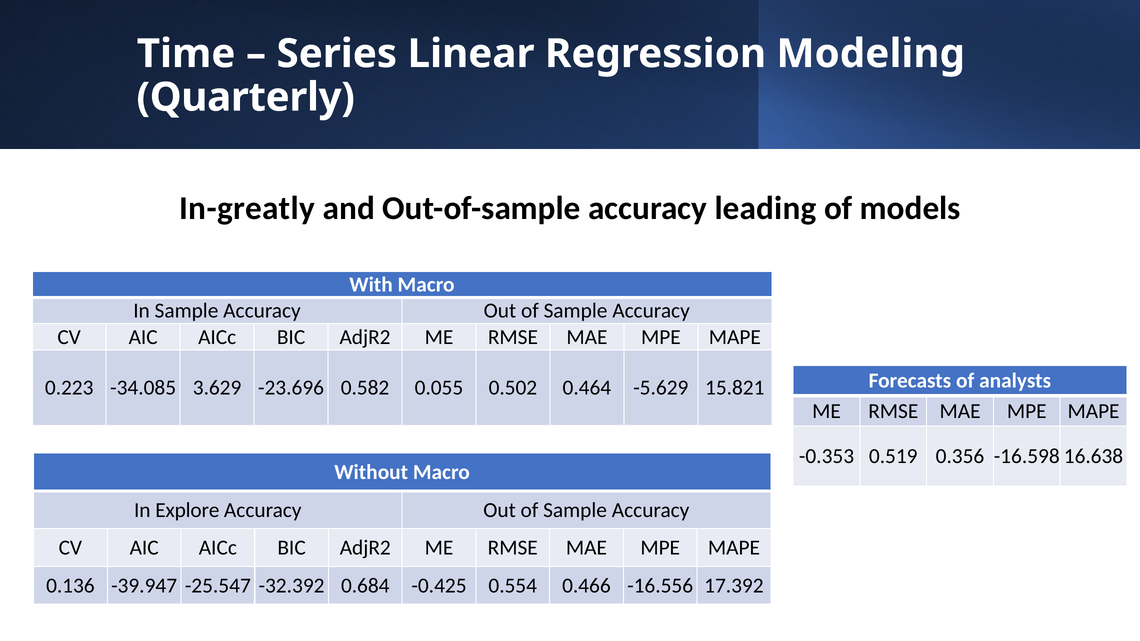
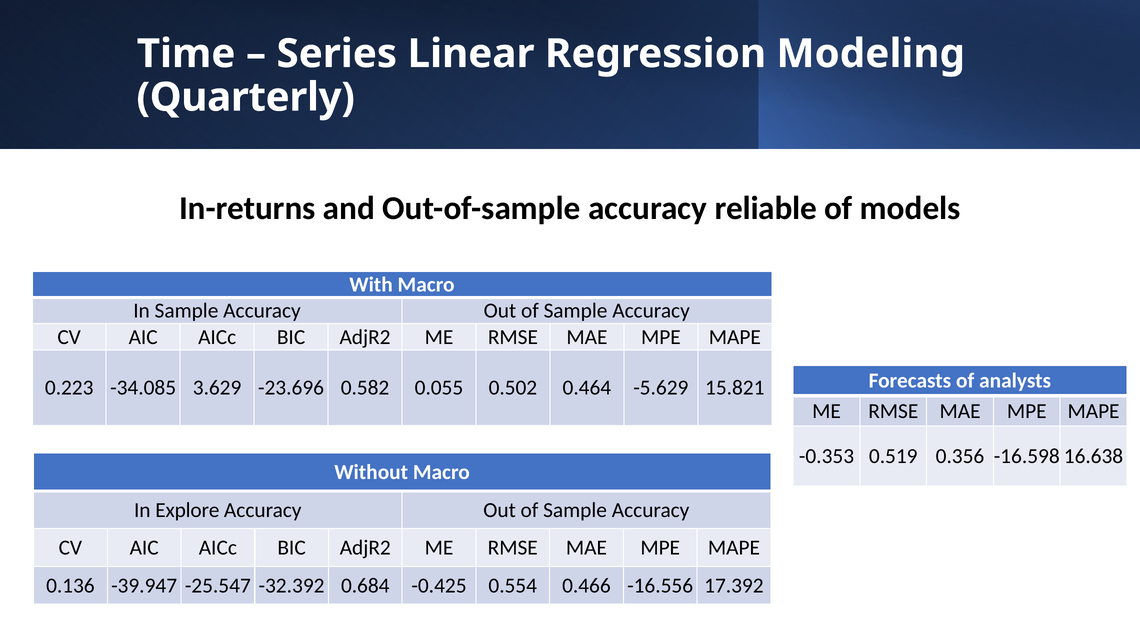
In-greatly: In-greatly -> In-returns (247, 208)
leading: leading -> reliable (766, 208)
